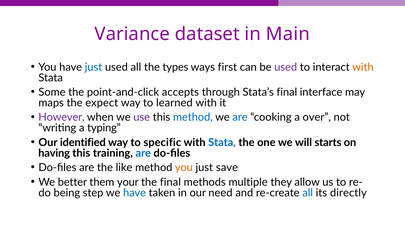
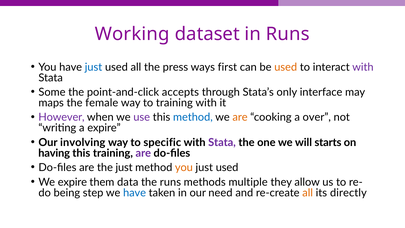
Variance: Variance -> Working (132, 34)
in Main: Main -> Runs (288, 34)
types: types -> press (175, 67)
used colour: purple -> orange (286, 67)
with colour: orange -> purple (363, 67)
Stata’s final: final -> only (287, 92)
expect: expect -> female (102, 103)
to learned: learned -> training (174, 103)
are colour: blue -> orange (240, 117)
a typing: typing -> expire (104, 128)
identified: identified -> involving (83, 142)
Stata colour: blue -> purple (222, 142)
are colour: blue -> purple (143, 153)
the like: like -> just (124, 167)
save: save -> used (227, 167)
We better: better -> expire (72, 182)
your: your -> data (128, 182)
the final: final -> runs (170, 182)
all colour: blue -> orange (308, 193)
